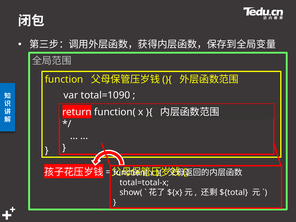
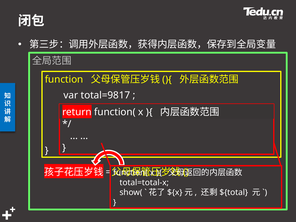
total=1090: total=1090 -> total=9817 (105, 95)
